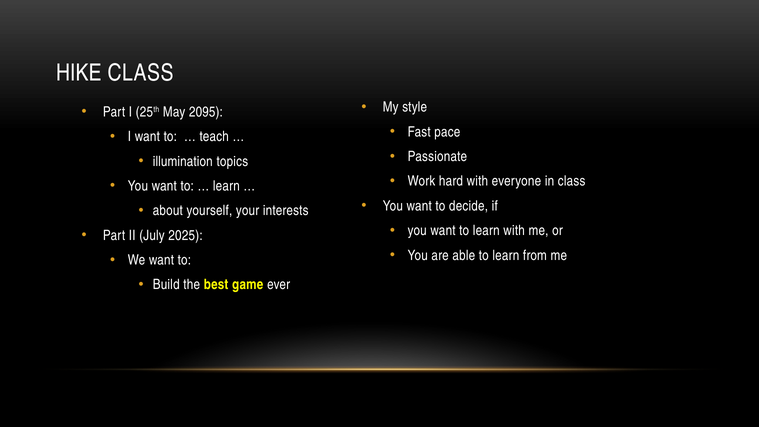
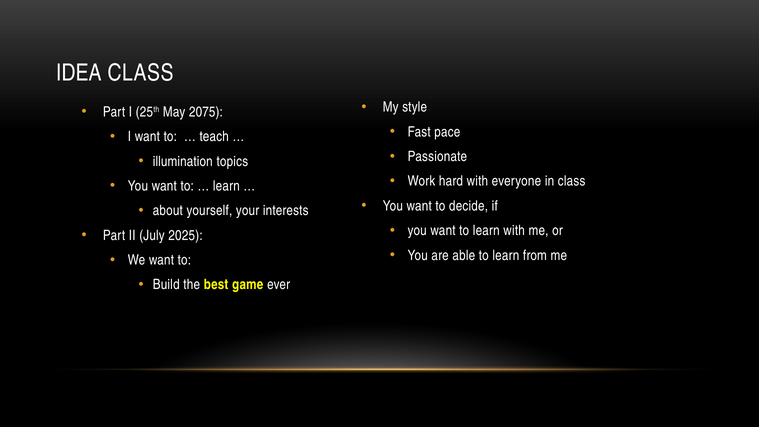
HIKE: HIKE -> IDEA (79, 73)
2095: 2095 -> 2075 (206, 112)
